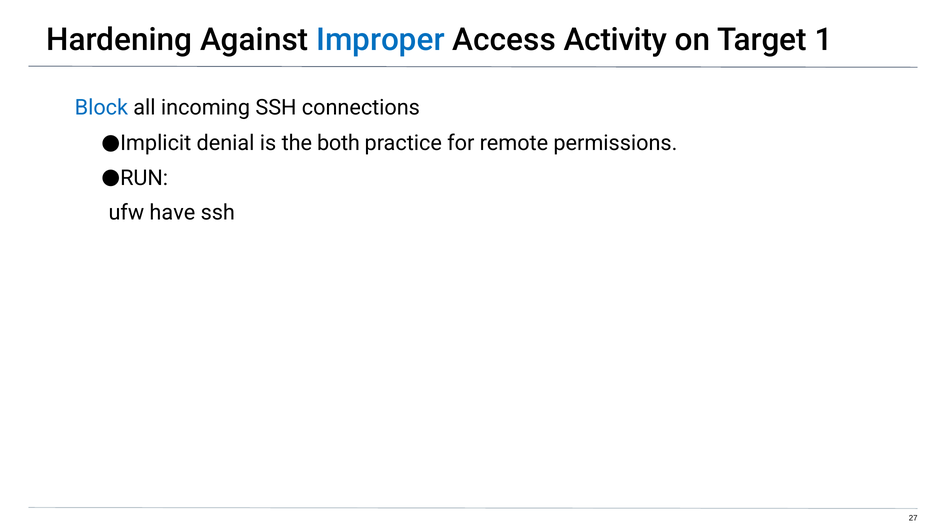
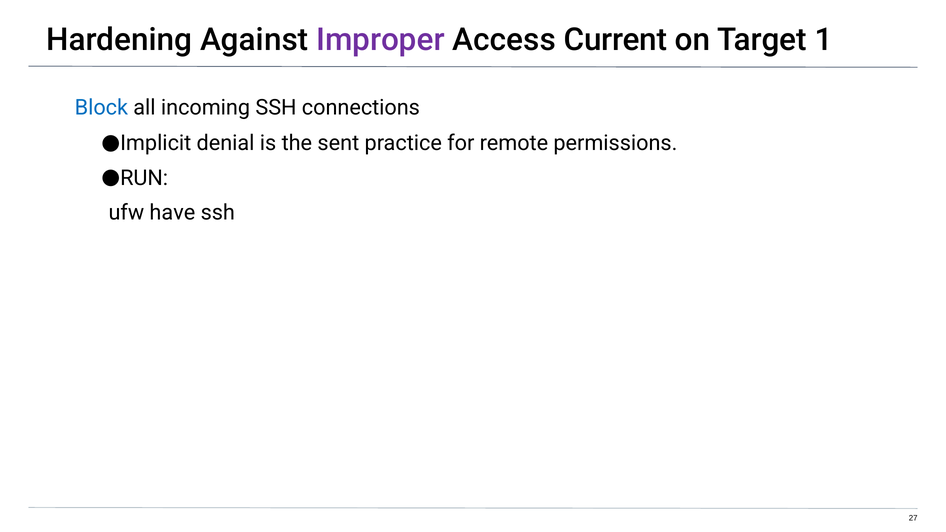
Improper colour: blue -> purple (380, 40)
Activity: Activity -> Current (615, 40)
both: both -> sent (338, 143)
